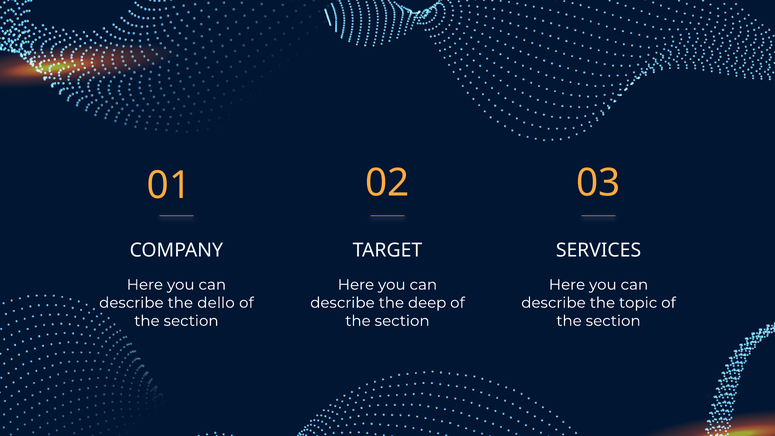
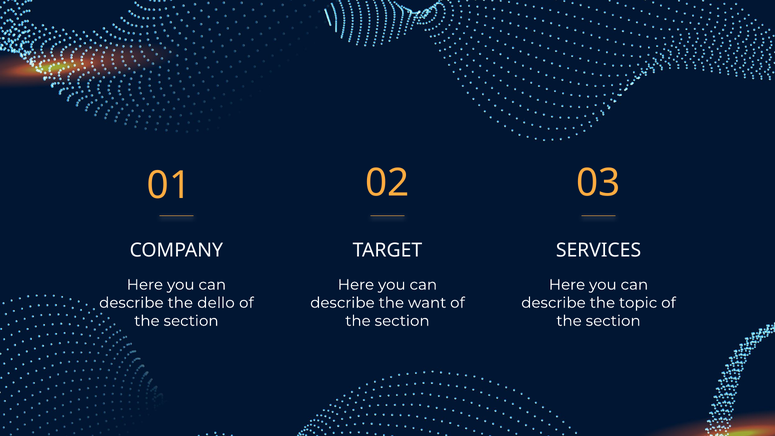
deep: deep -> want (427, 303)
